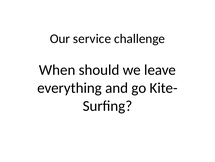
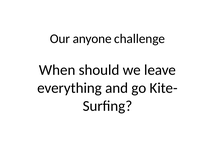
service: service -> anyone (92, 39)
